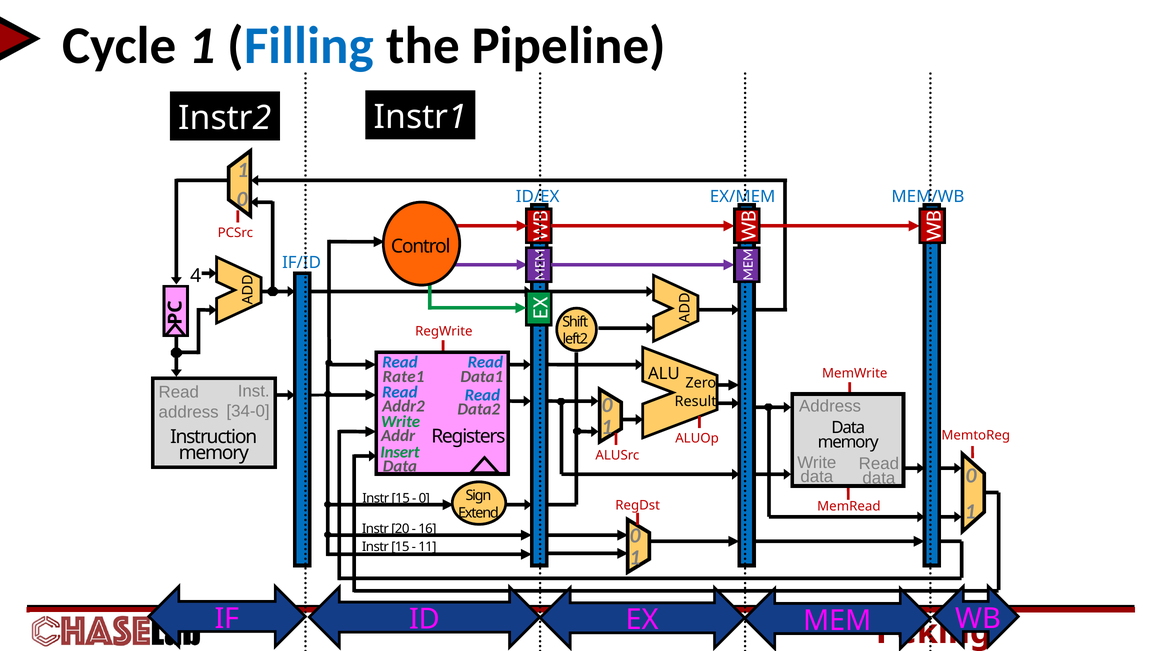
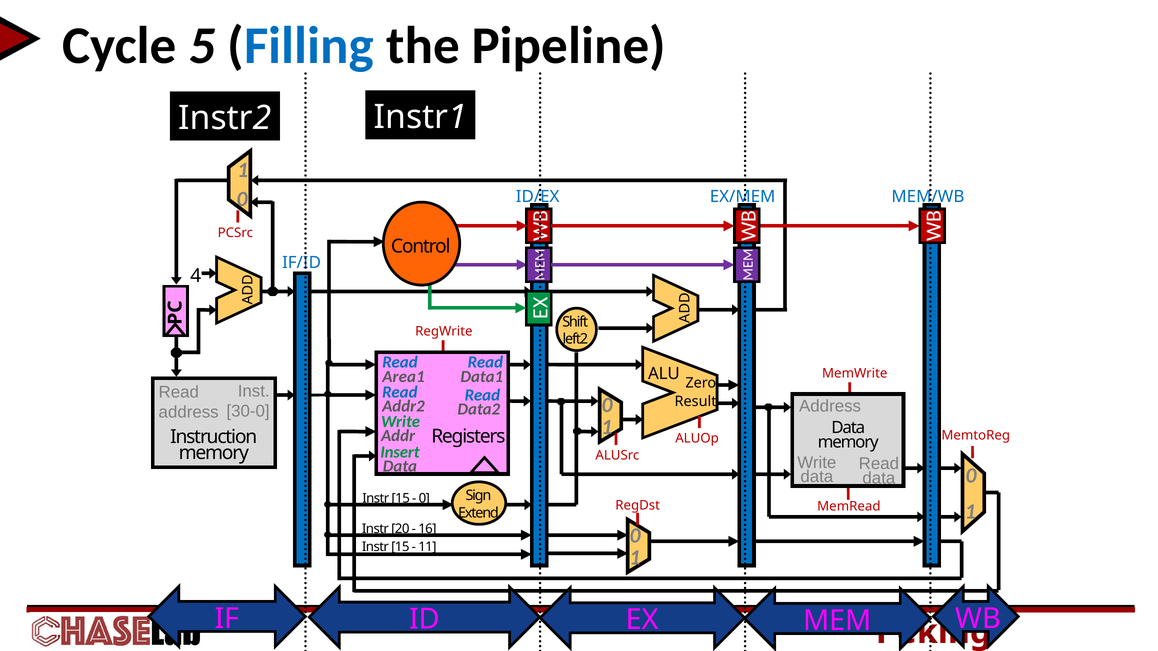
Cycle 1: 1 -> 5 (202, 46)
Rate1: Rate1 -> Area1 (403, 377)
34-0: 34-0 -> 30-0 (248, 412)
